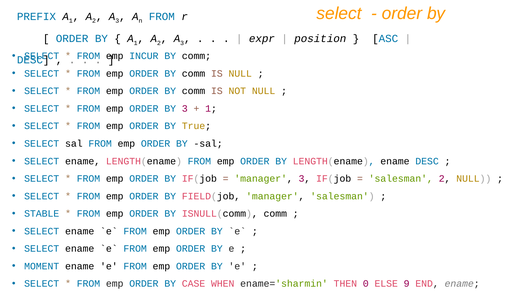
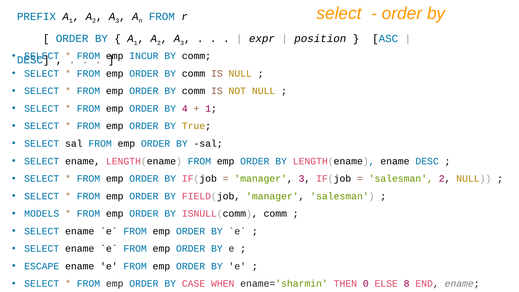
BY 3: 3 -> 4 (185, 109)
STABLE: STABLE -> MODELS (42, 214)
MOMENT: MOMENT -> ESCAPE (42, 266)
9: 9 -> 8 (407, 284)
